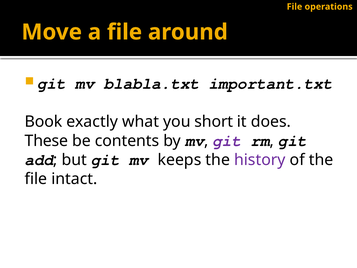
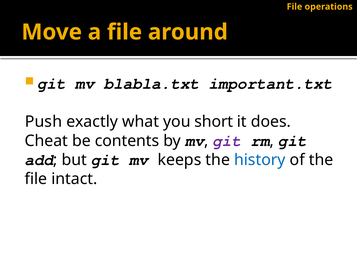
Book: Book -> Push (43, 122)
These: These -> Cheat (46, 141)
history colour: purple -> blue (260, 160)
